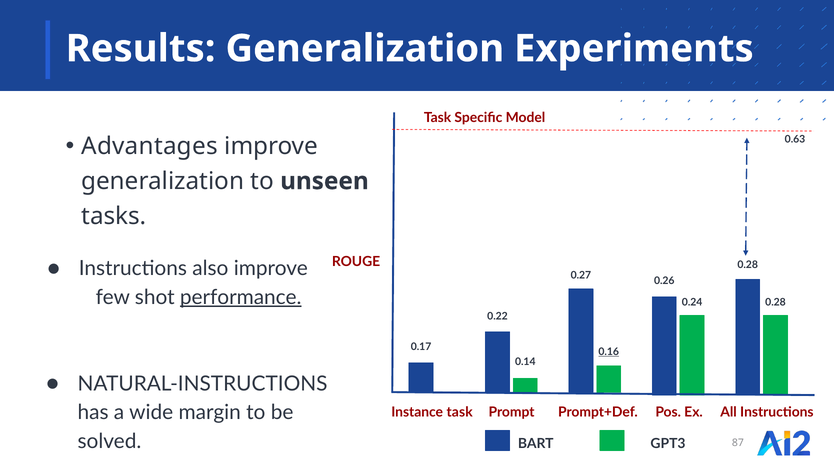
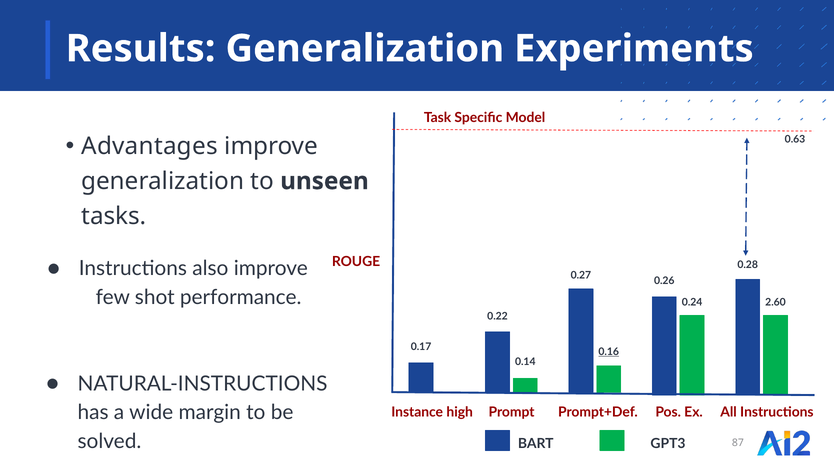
performance underline: present -> none (241, 297)
0.28: 0.28 -> 2.60 (776, 302)
Instance task: task -> high (460, 412)
